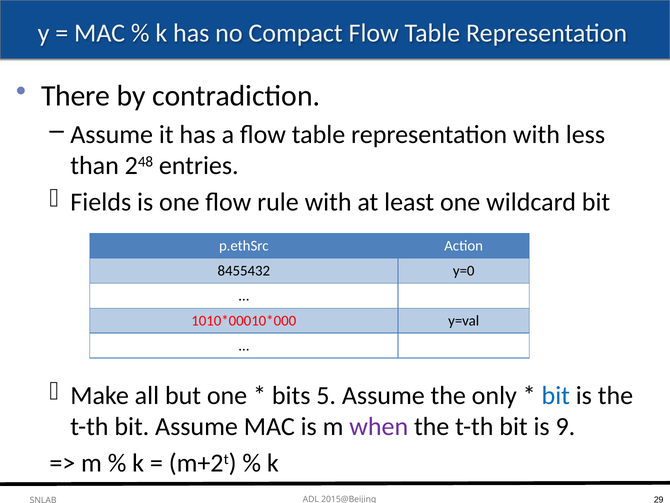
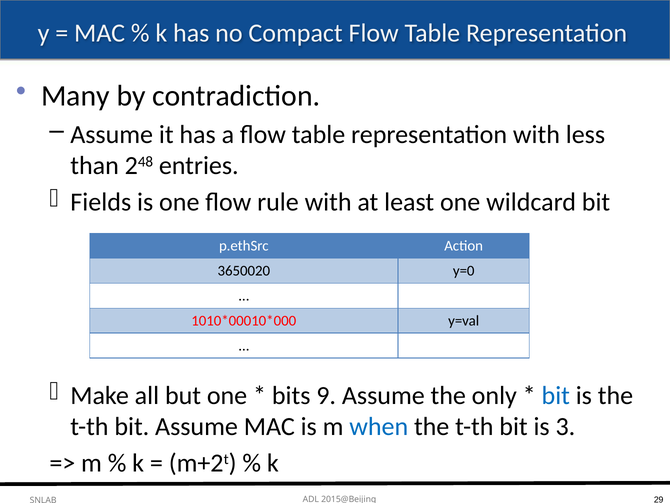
There: There -> Many (75, 96)
8455432: 8455432 -> 3650020 (244, 271)
5: 5 -> 9 (326, 395)
when colour: purple -> blue (379, 426)
9: 9 -> 3 (565, 426)
